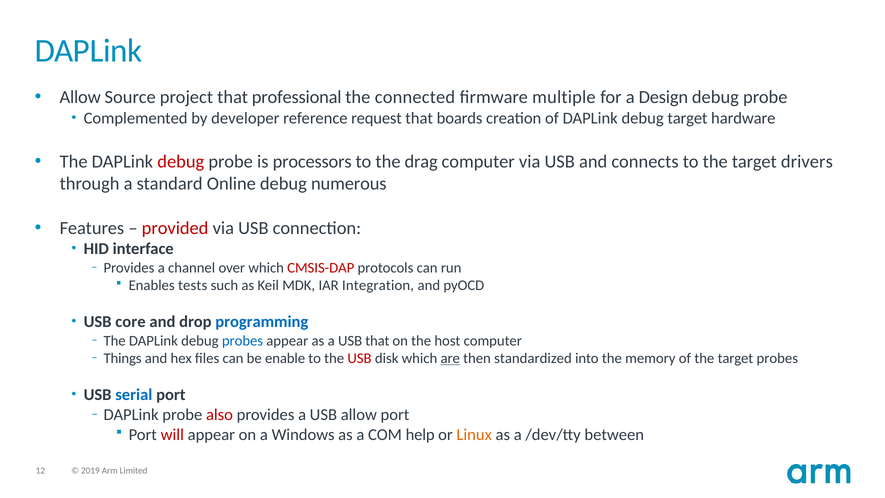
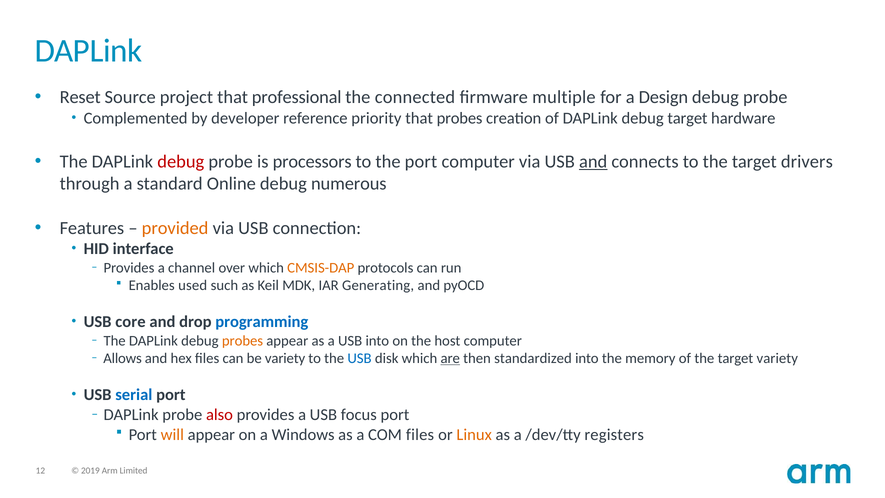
Allow: Allow -> Reset (80, 97)
request: request -> priority (376, 118)
that boards: boards -> probes (460, 118)
the drag: drag -> port (421, 162)
and underline: none -> present (593, 162)
provided colour: red -> orange (175, 228)
CMSIS-DAP colour: red -> orange (321, 268)
tests: tests -> used (193, 285)
Integration: Integration -> Generating (378, 285)
probes colour: blue -> orange (242, 341)
USB that: that -> into (377, 341)
Things: Things -> Allows (123, 358)
be enable: enable -> variety (285, 358)
USB colour: red -> blue (360, 358)
target probes: probes -> variety (777, 358)
USB allow: allow -> focus (359, 415)
will colour: red -> orange (172, 435)
COM help: help -> files (420, 435)
between: between -> registers (614, 435)
